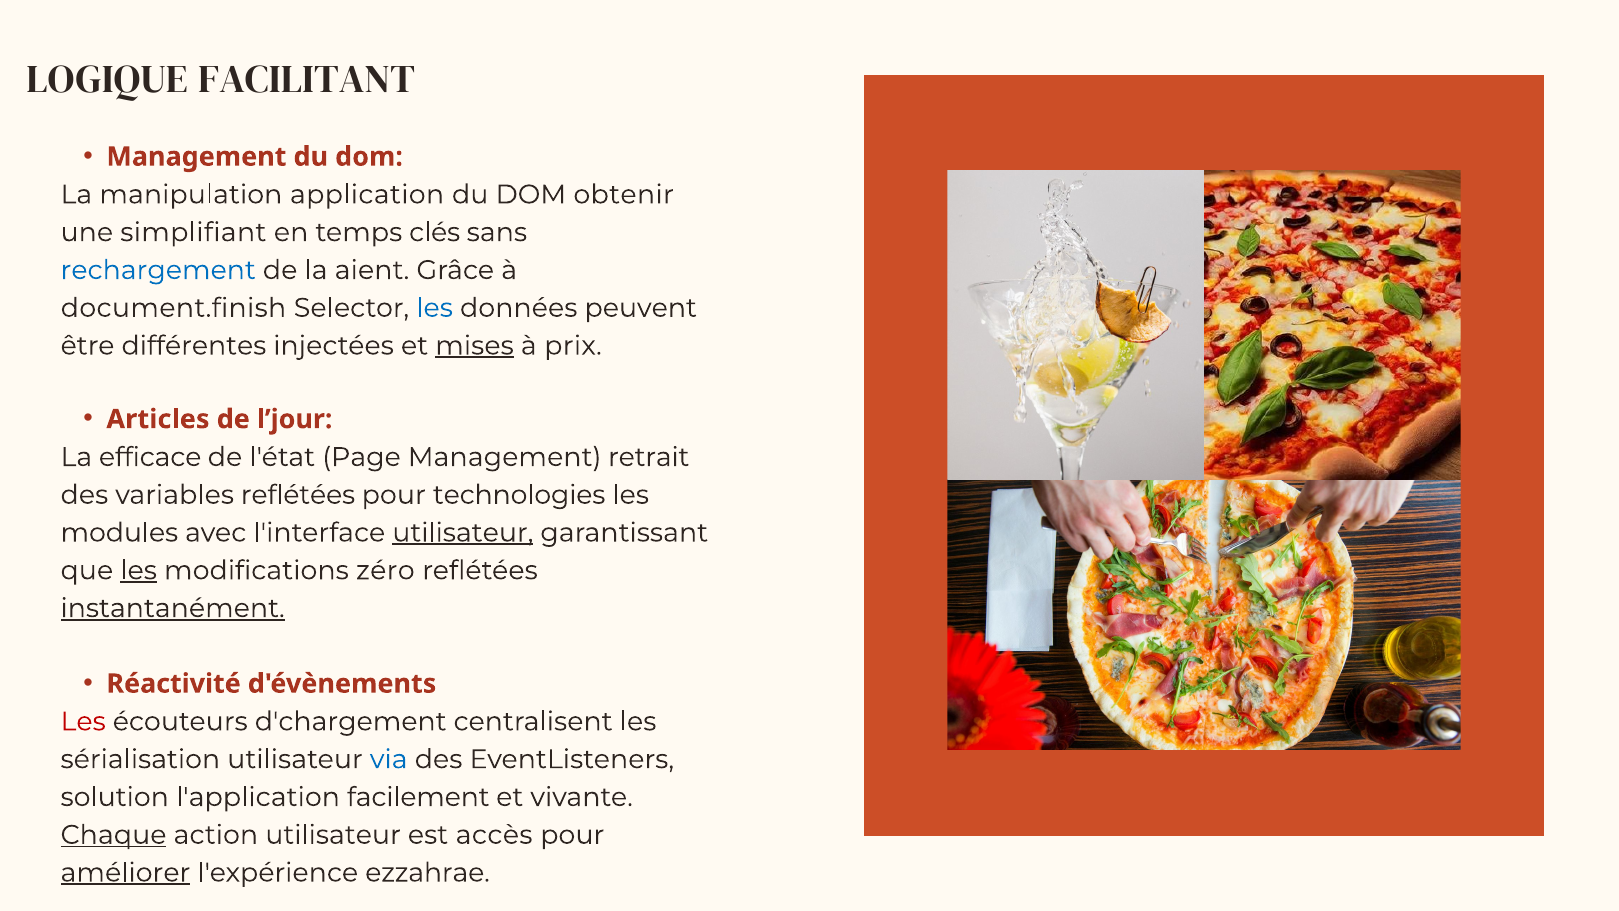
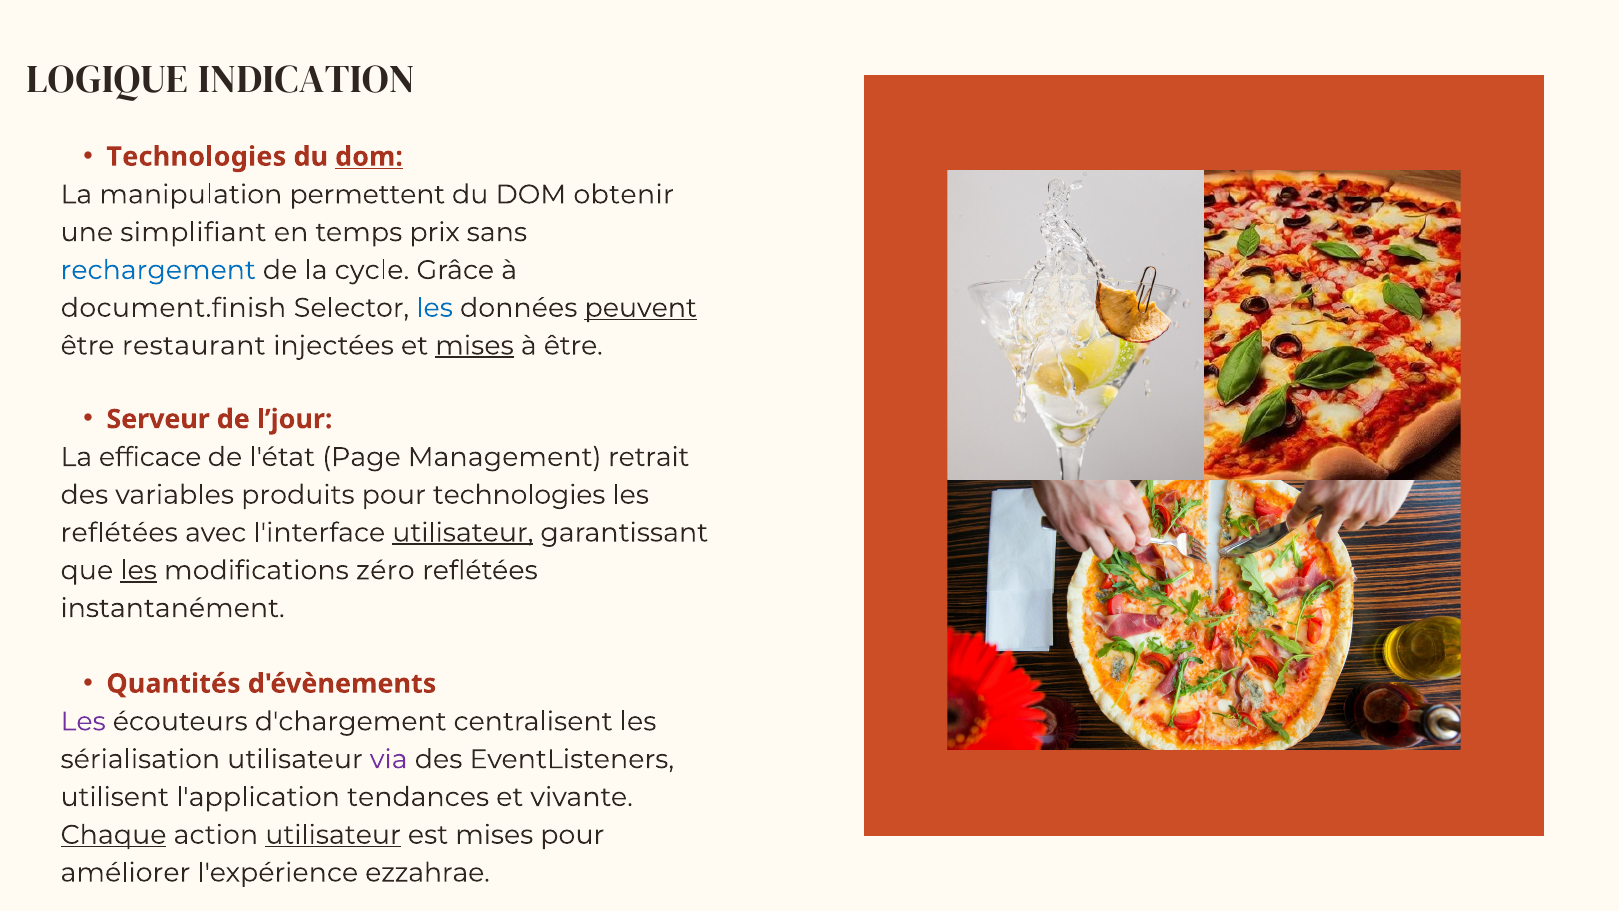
FACILITANT: FACILITANT -> INDICATION (306, 80)
Management: Management -> Technologies (196, 157)
dom underline: none -> present (369, 157)
application: application -> permettent (367, 194)
clés: clés -> prix (435, 232)
aient: aient -> cycle (372, 270)
peuvent underline: none -> present (641, 308)
différentes: différentes -> restaurant (194, 346)
à prix: prix -> être (573, 346)
Articles: Articles -> Serveur (158, 419)
variables reflétées: reflétées -> produits (298, 495)
modules: modules -> reflétées (119, 532)
instantanément underline: present -> none (173, 608)
Réactivité: Réactivité -> Quantités (174, 684)
Les colour: red -> purple (83, 721)
via colour: blue -> purple (389, 759)
solution: solution -> utilisent (115, 797)
facilement: facilement -> tendances (418, 797)
utilisateur underline: none -> present (333, 835)
est accès: accès -> mises (494, 835)
améliorer underline: present -> none (125, 872)
